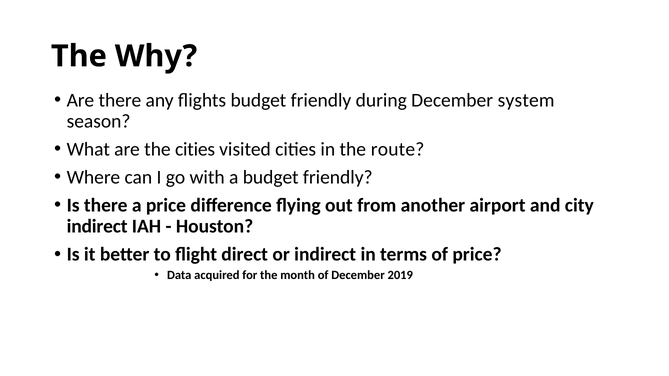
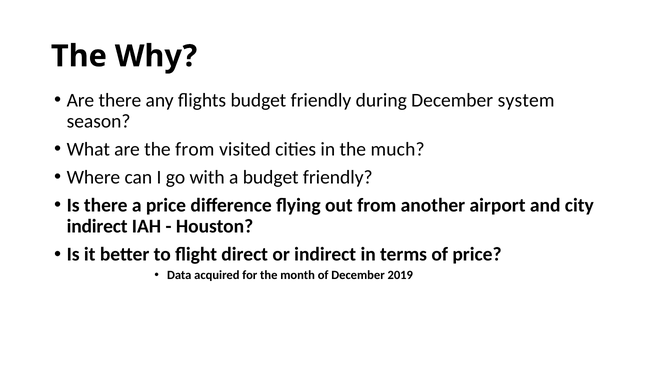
the cities: cities -> from (195, 149)
route: route -> much (398, 149)
